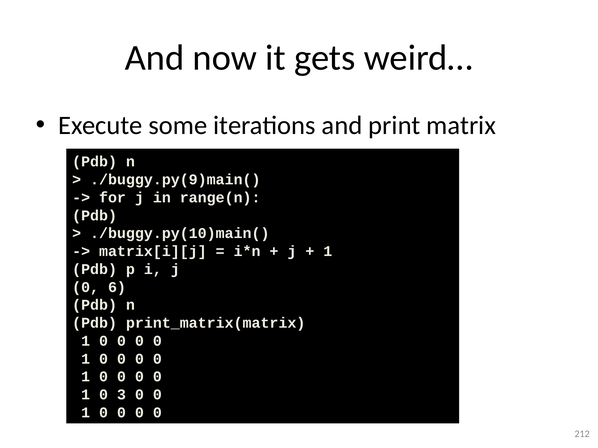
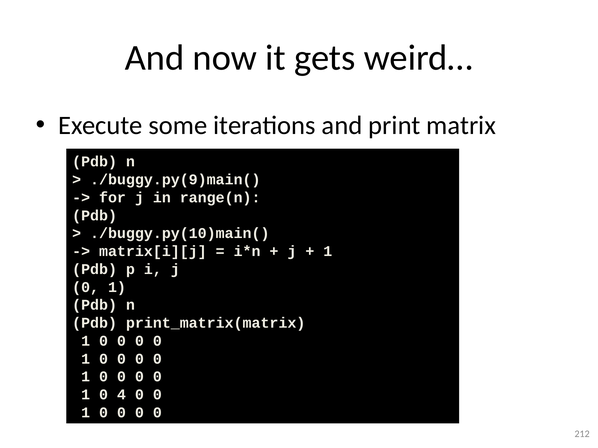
6: 6 -> 1 (117, 287)
3: 3 -> 4 (121, 395)
